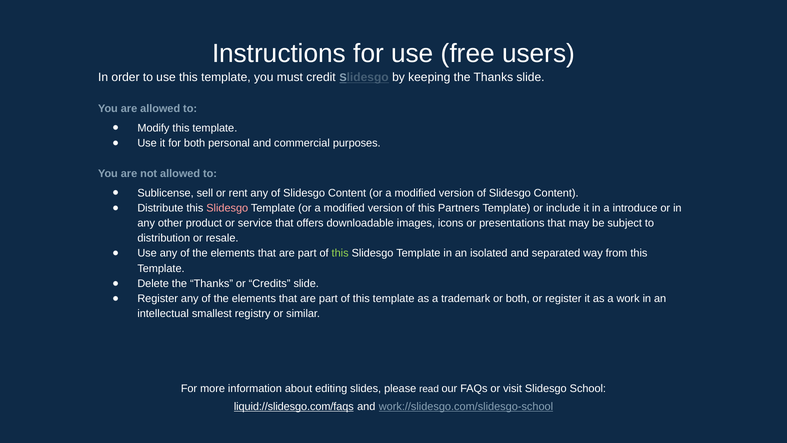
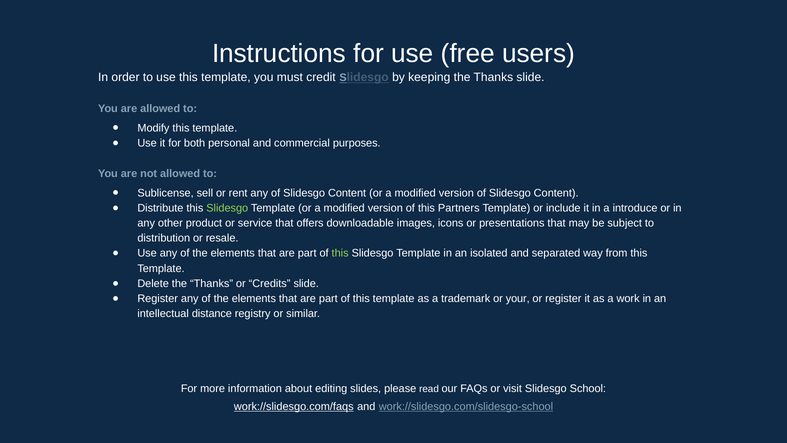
Slidesgo colour: pink -> light green (227, 208)
or both: both -> your (518, 298)
smallest: smallest -> distance (212, 314)
liquid://slidesgo.com/faqs: liquid://slidesgo.com/faqs -> work://slidesgo.com/faqs (294, 406)
